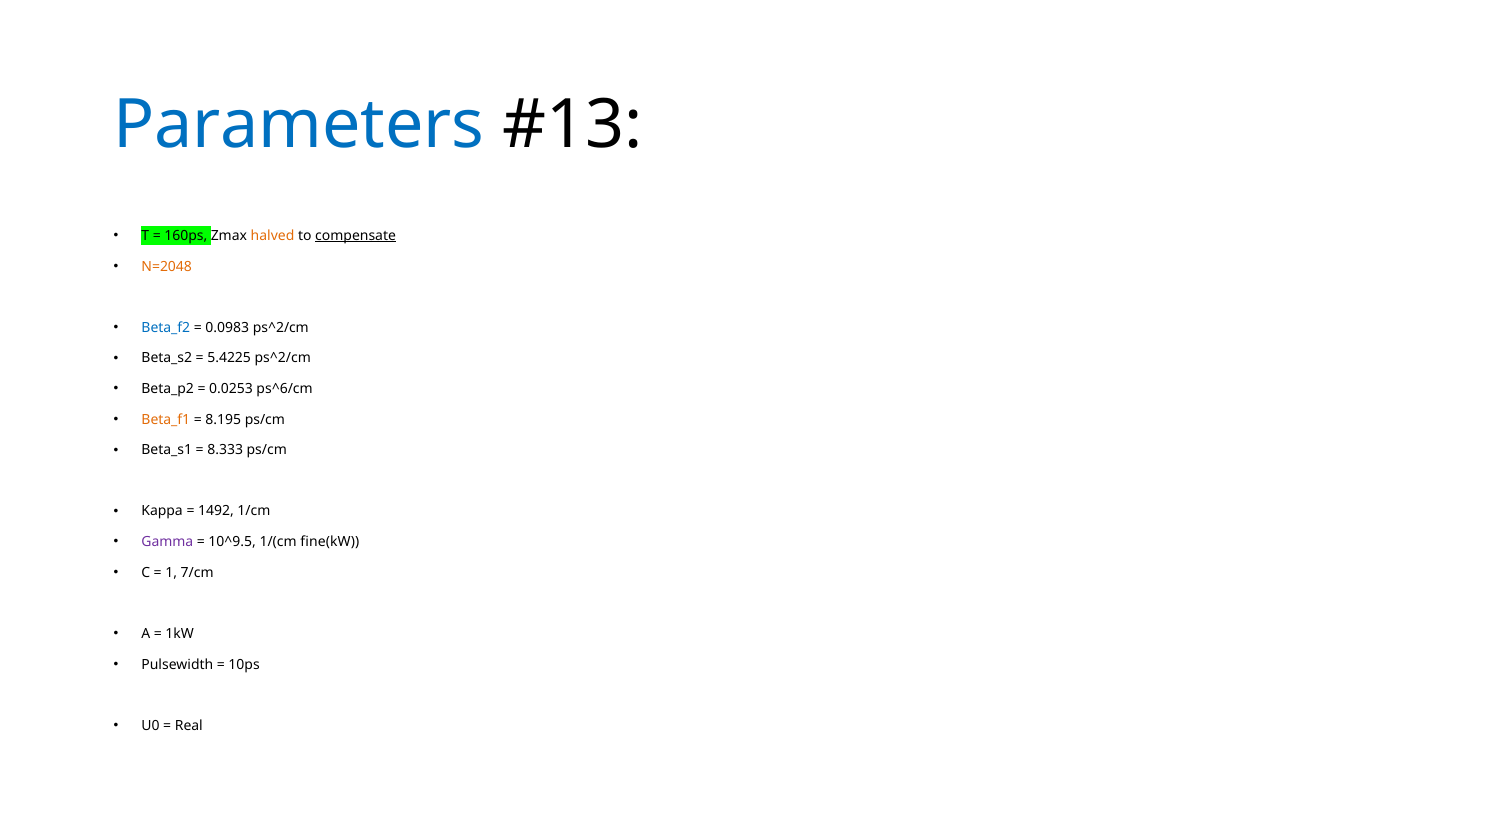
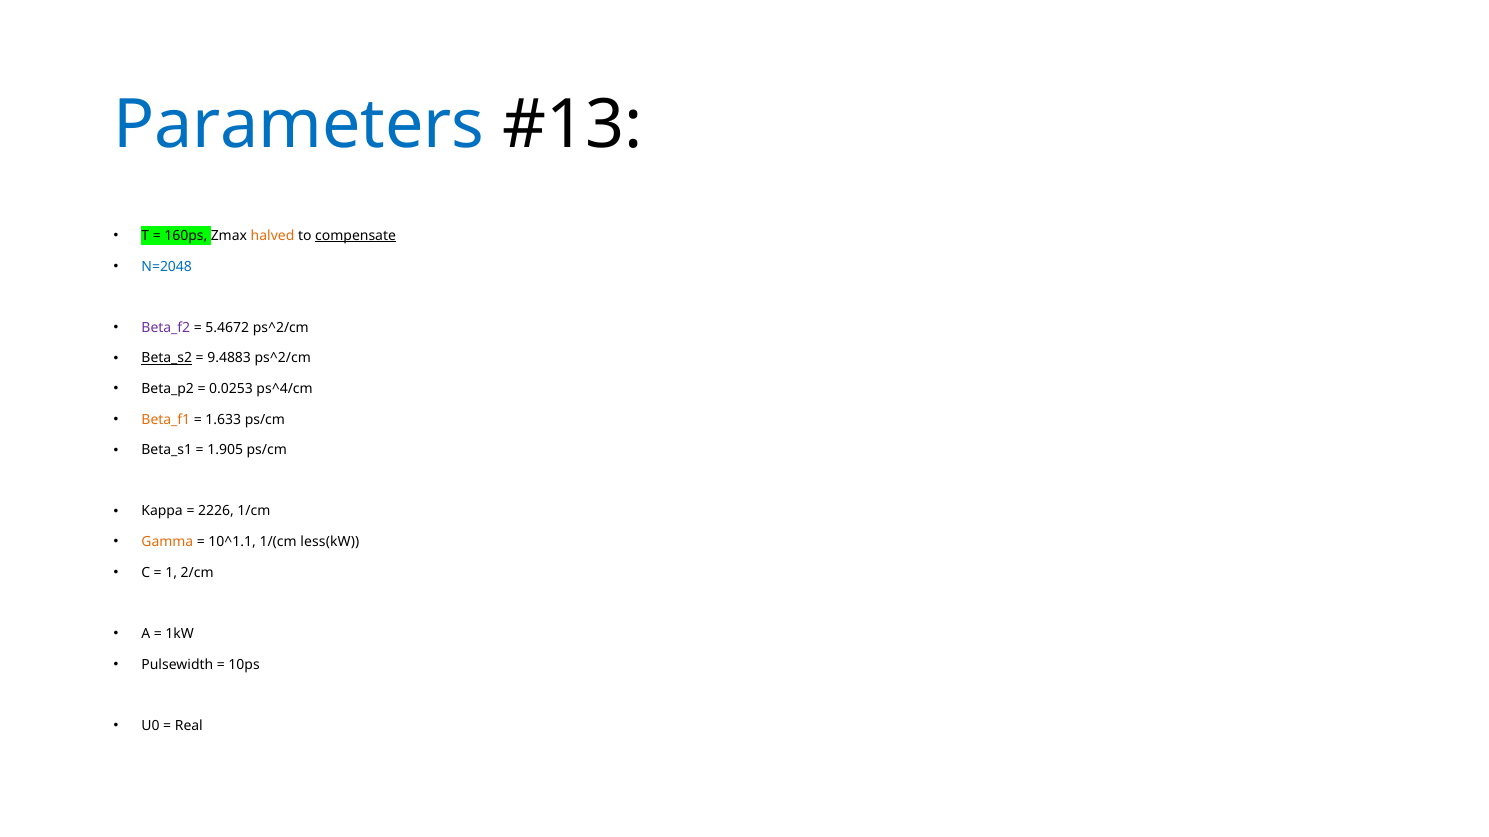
N=2048 colour: orange -> blue (167, 267)
Beta_f2 colour: blue -> purple (166, 328)
0.0983: 0.0983 -> 5.4672 (227, 328)
Beta_s2 underline: none -> present (167, 359)
5.4225: 5.4225 -> 9.4883 (229, 359)
ps^6/cm: ps^6/cm -> ps^4/cm (285, 389)
8.195: 8.195 -> 1.633 (223, 420)
8.333: 8.333 -> 1.905 (225, 450)
1492: 1492 -> 2226 (216, 512)
Gamma colour: purple -> orange (167, 542)
10^9.5: 10^9.5 -> 10^1.1 (232, 542)
fine(kW: fine(kW -> less(kW (330, 542)
7/cm: 7/cm -> 2/cm (197, 573)
